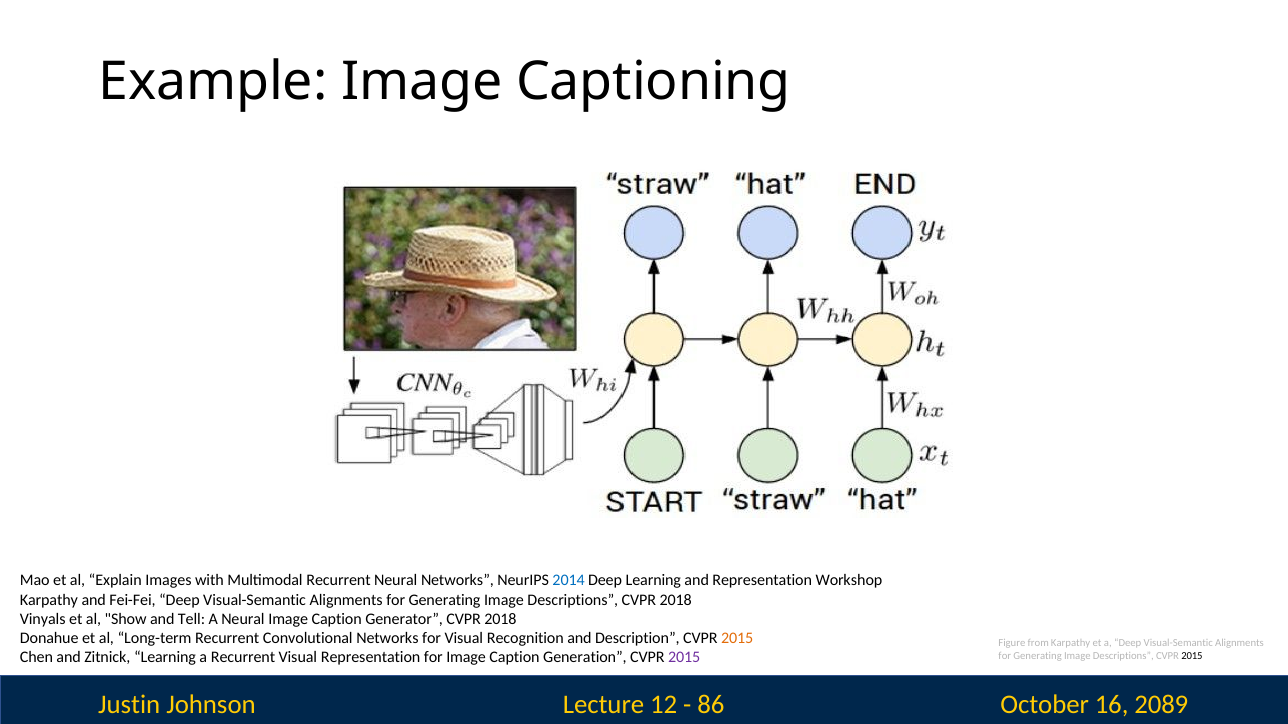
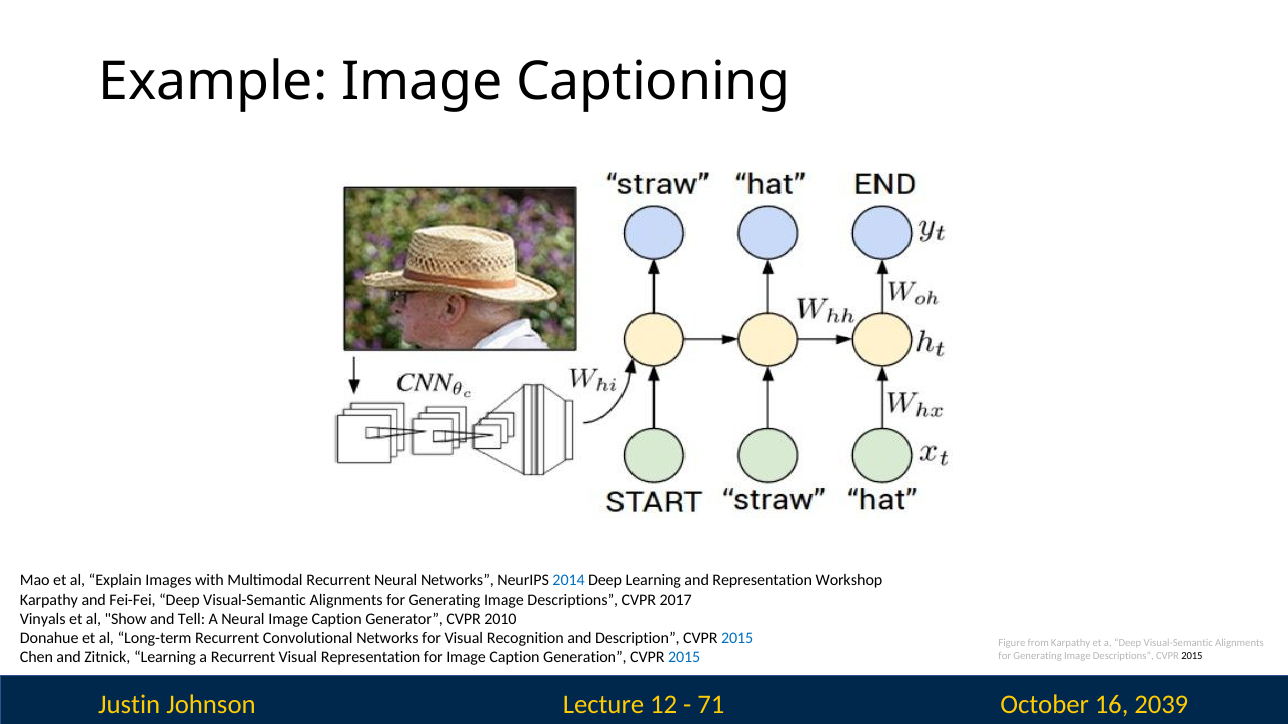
Descriptions CVPR 2018: 2018 -> 2017 (676, 600)
Generator CVPR 2018: 2018 -> 2010 (500, 620)
2015 colour: orange -> blue (737, 639)
2015 colour: purple -> blue (684, 658)
86: 86 -> 71 (711, 705)
2089: 2089 -> 2039 (1161, 705)
